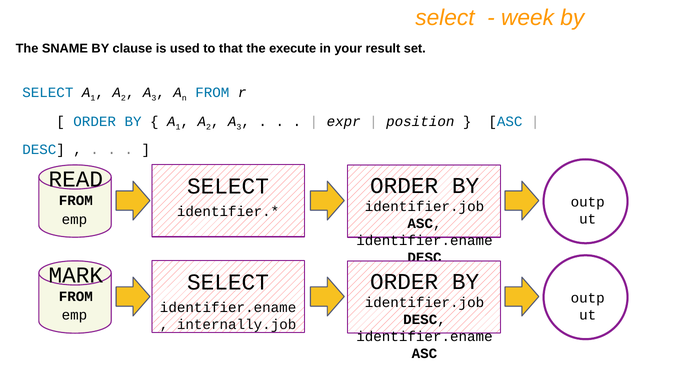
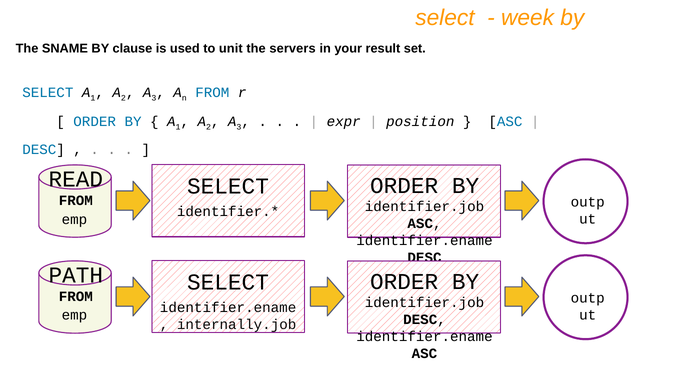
that: that -> unit (231, 49)
execute: execute -> servers (293, 49)
MARK: MARK -> PATH (76, 275)
